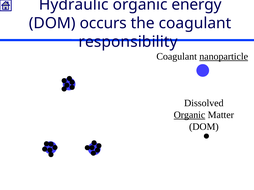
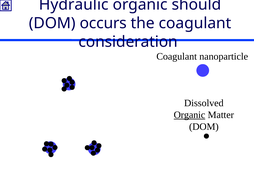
energy: energy -> should (196, 5)
responsibility: responsibility -> consideration (128, 42)
nanoparticle underline: present -> none (224, 57)
